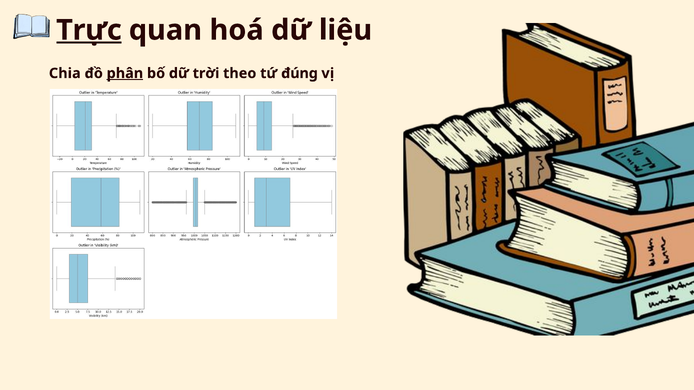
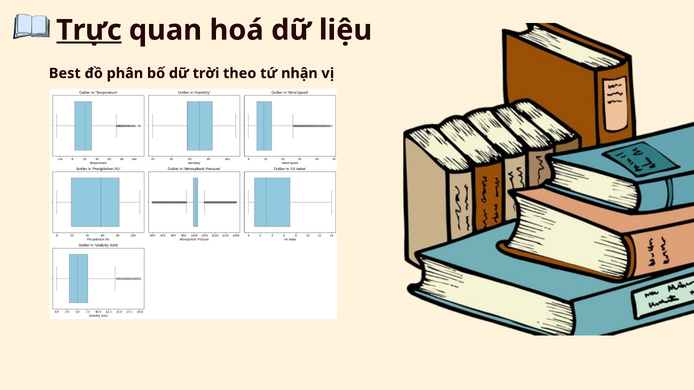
Chia: Chia -> Best (65, 73)
phân underline: present -> none (125, 73)
đúng: đúng -> nhận (299, 73)
